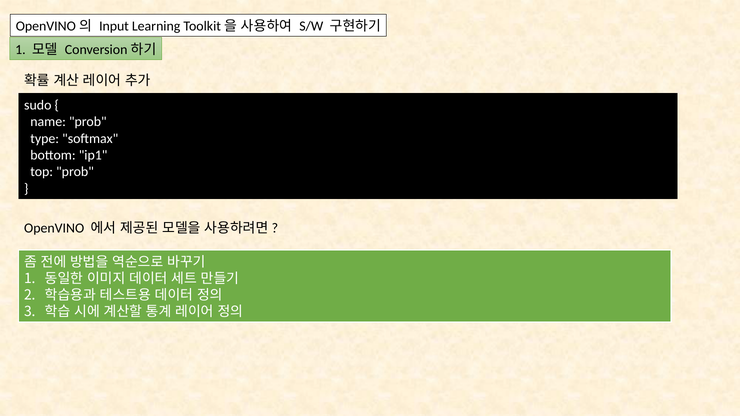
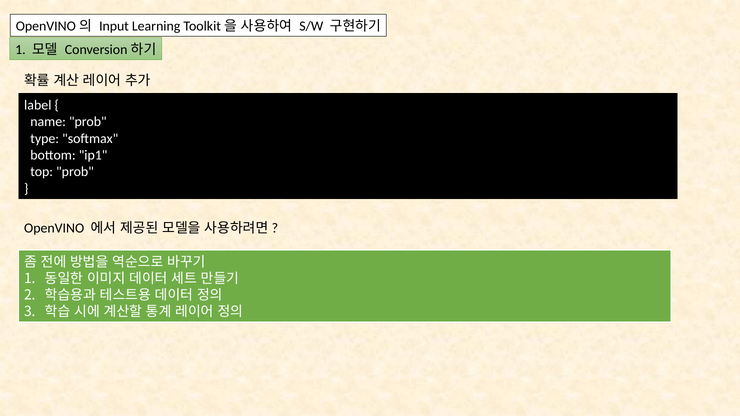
sudo: sudo -> label (38, 105)
